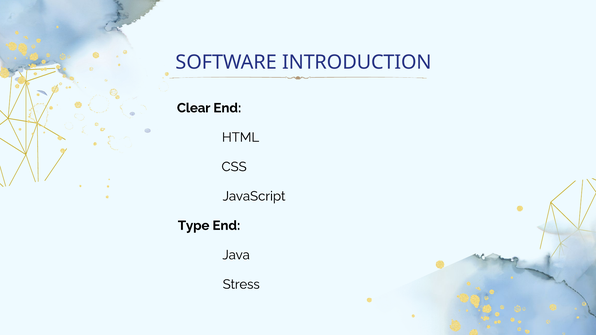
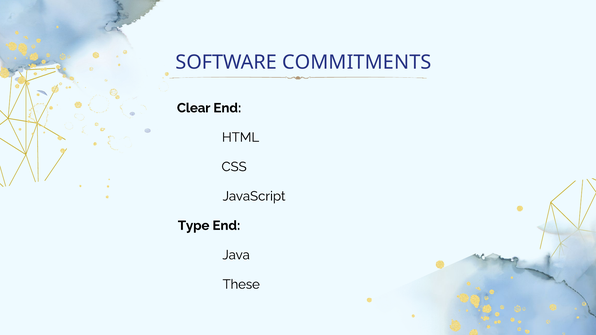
INTRODUCTION: INTRODUCTION -> COMMITMENTS (357, 62)
Stress: Stress -> These (241, 285)
